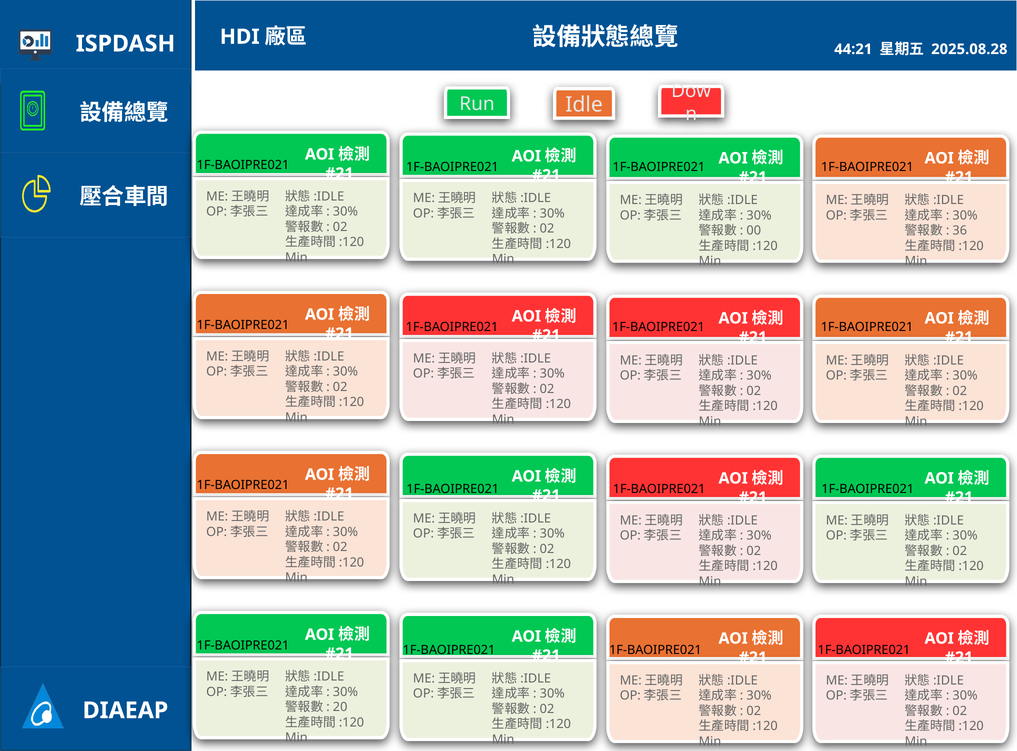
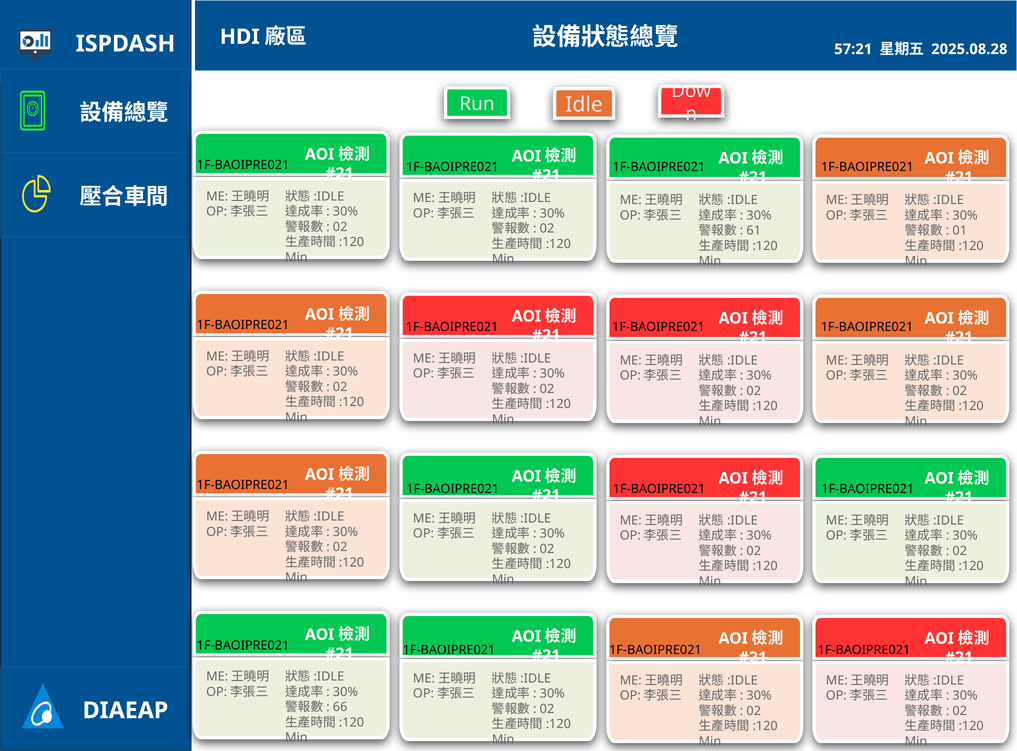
44:21: 44:21 -> 57:21 (853, 49)
00: 00 -> 61 (754, 231)
36: 36 -> 01 (960, 231)
20: 20 -> 66 (340, 707)
